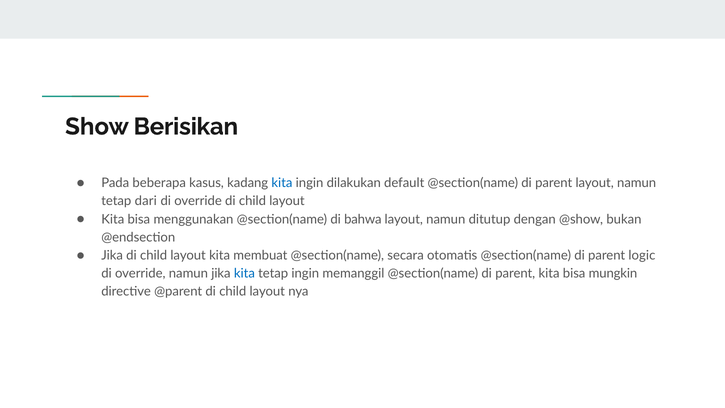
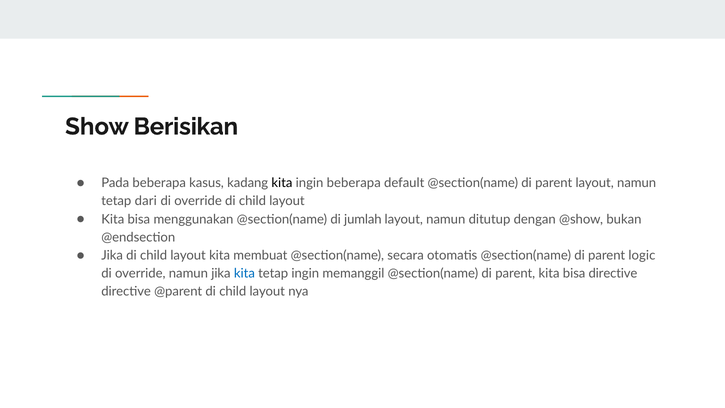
kita colour: blue -> black (282, 183)
ingin dilakukan: dilakukan -> beberapa (354, 183)
bahwa: bahwa -> jumlah (363, 219)
bisa mungkin: mungkin -> directive (613, 273)
